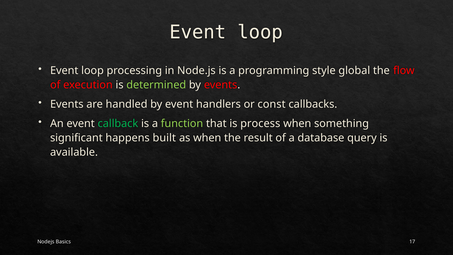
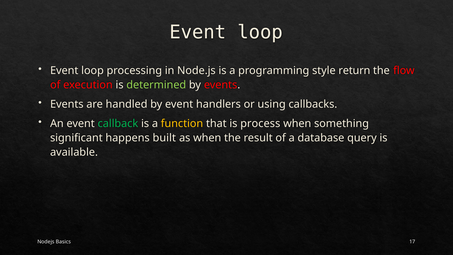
global: global -> return (354, 70)
const: const -> using (272, 104)
function colour: light green -> yellow (182, 123)
